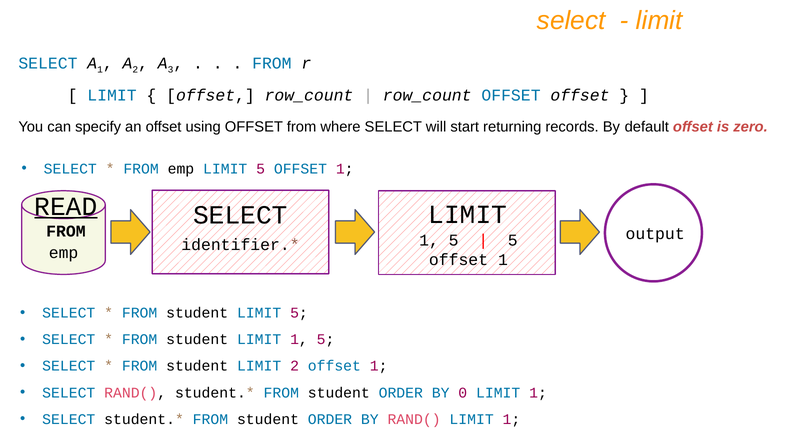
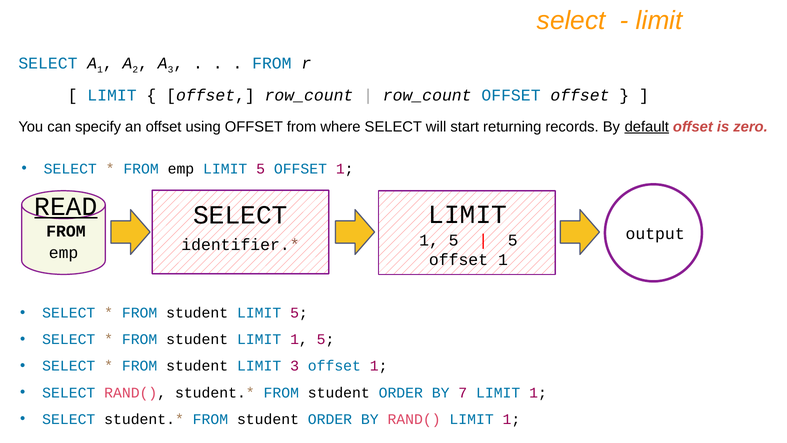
default underline: none -> present (647, 127)
LIMIT 2: 2 -> 3 (295, 366)
0: 0 -> 7 (463, 392)
